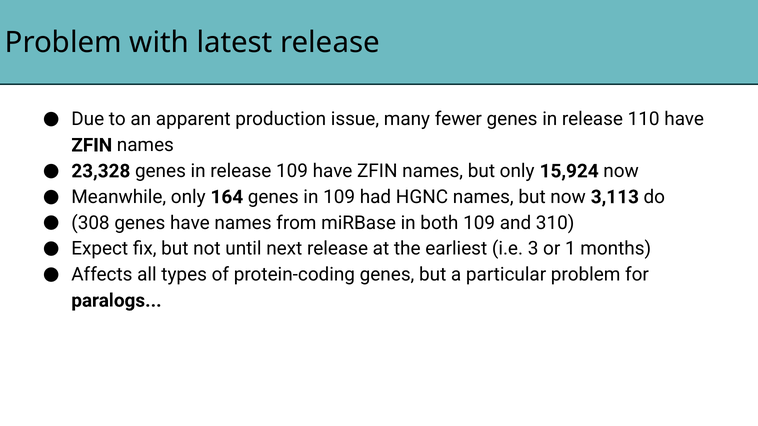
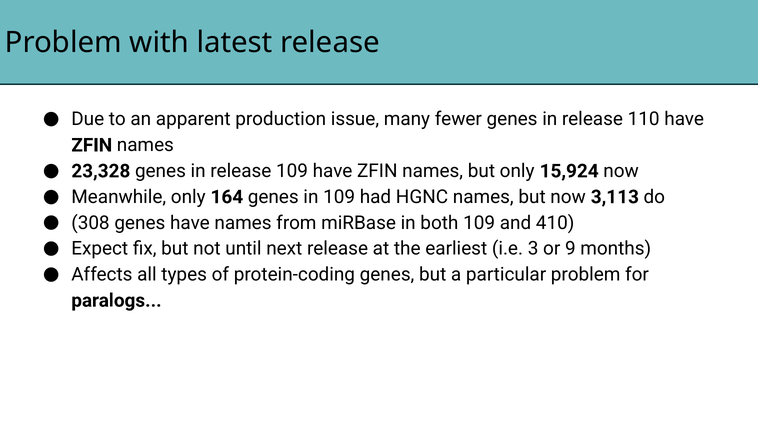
310: 310 -> 410 (555, 223)
1: 1 -> 9 (570, 249)
